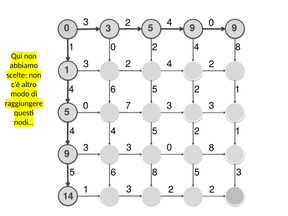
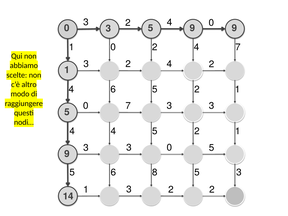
1 8: 8 -> 7 (238, 47)
0 8: 8 -> 5 (212, 148)
